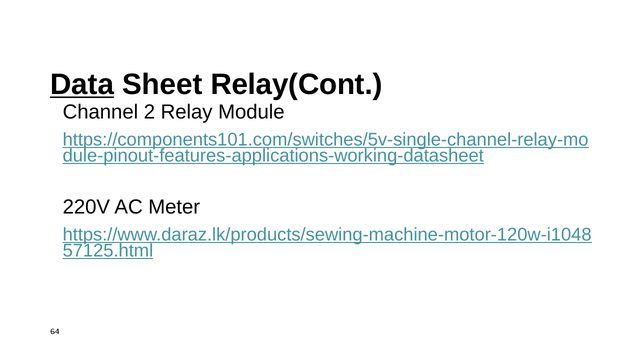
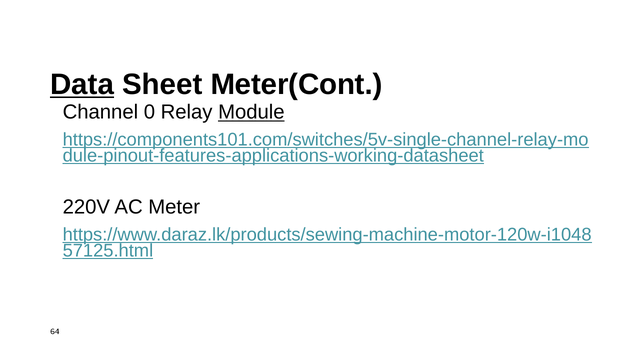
Relay(Cont: Relay(Cont -> Meter(Cont (296, 84)
2: 2 -> 0 (149, 112)
Module underline: none -> present (251, 112)
